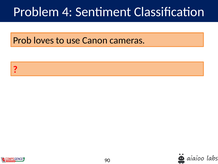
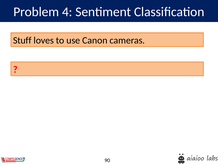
Prob: Prob -> Stuff (22, 40)
